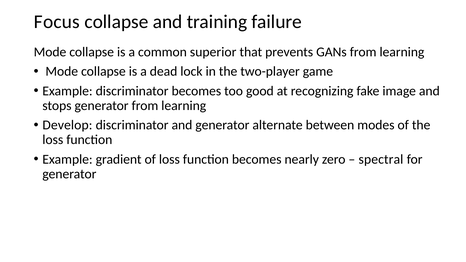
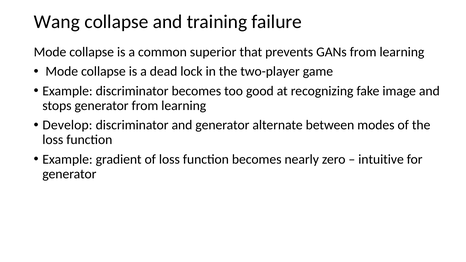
Focus: Focus -> Wang (57, 22)
spectral: spectral -> intuitive (381, 159)
